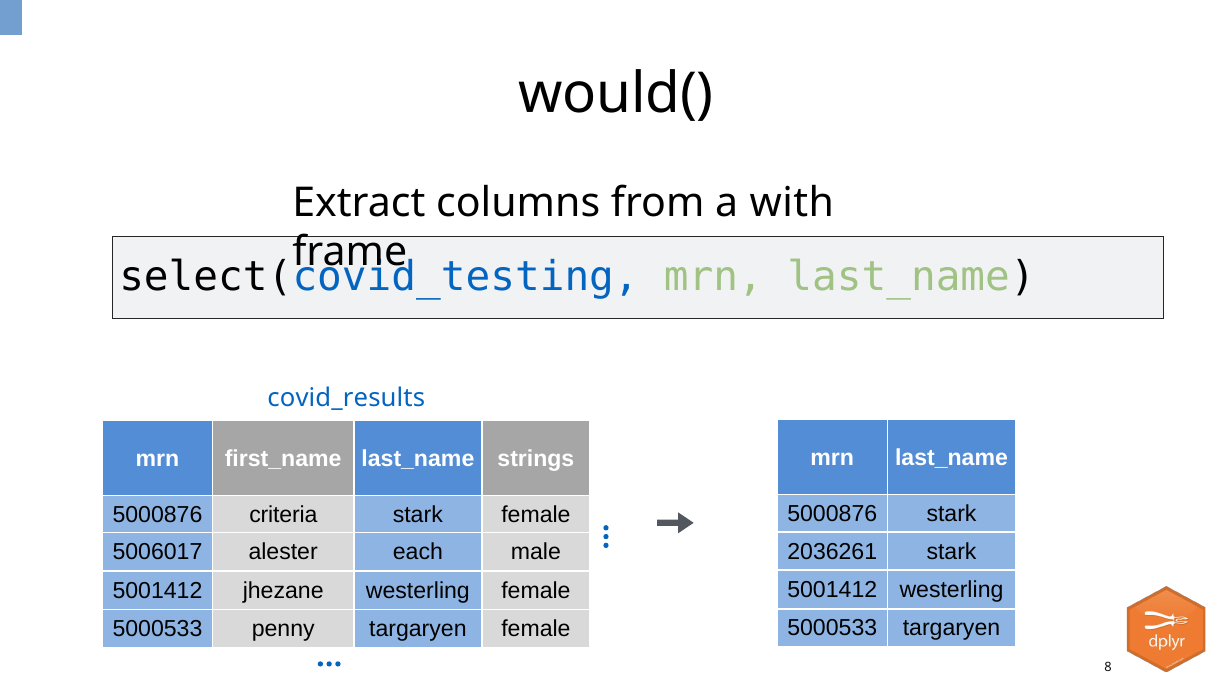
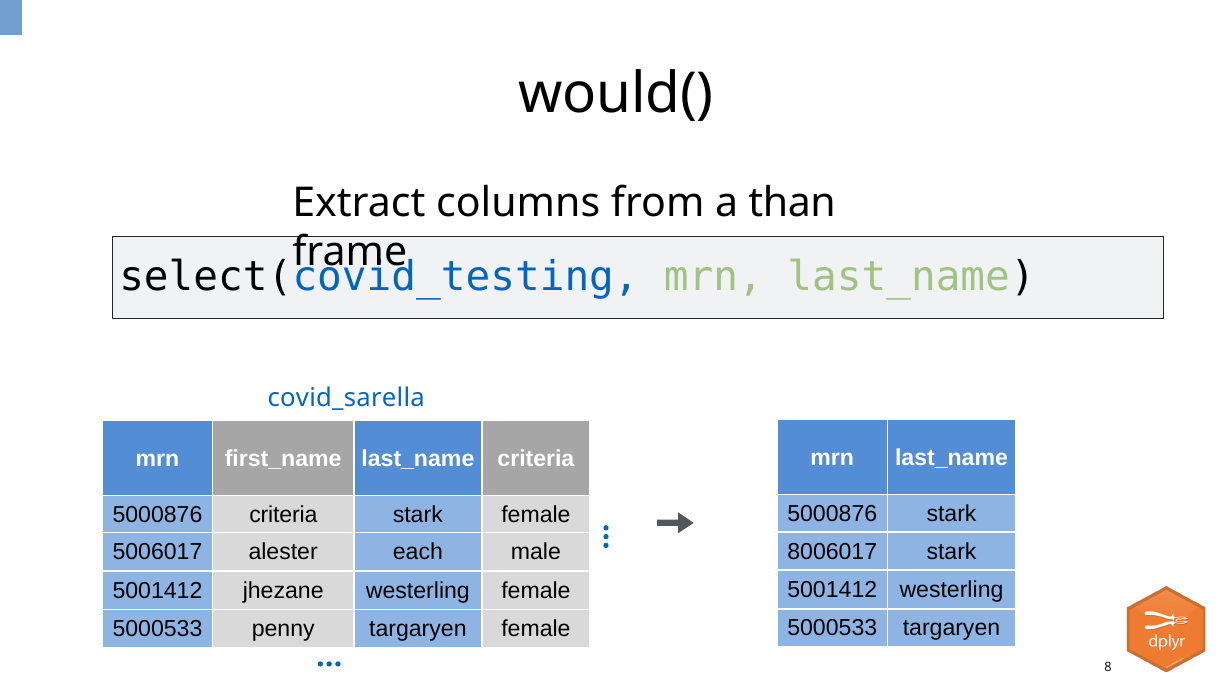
with: with -> than (792, 203)
covid_results: covid_results -> covid_sarella (346, 398)
last_name strings: strings -> criteria (536, 459)
2036261: 2036261 -> 8006017 (832, 552)
